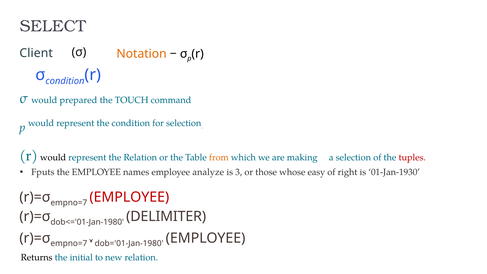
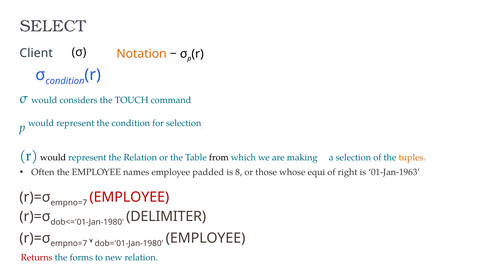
prepared: prepared -> considers (79, 100)
from colour: orange -> black (219, 157)
tuples colour: red -> orange (412, 157)
Fputs: Fputs -> Often (43, 172)
analyze: analyze -> padded (208, 172)
3: 3 -> 8 (239, 172)
easy: easy -> equi (316, 172)
01-Jan-1930: 01-Jan-1930 -> 01-Jan-1963 (394, 172)
Returns colour: black -> red (37, 257)
initial: initial -> forms (81, 257)
